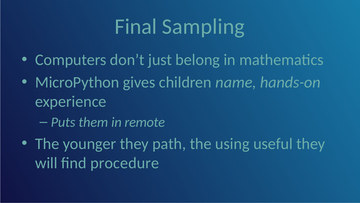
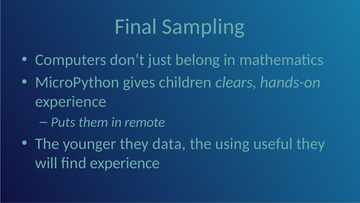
name: name -> clears (236, 82)
path: path -> data (169, 143)
find procedure: procedure -> experience (125, 163)
